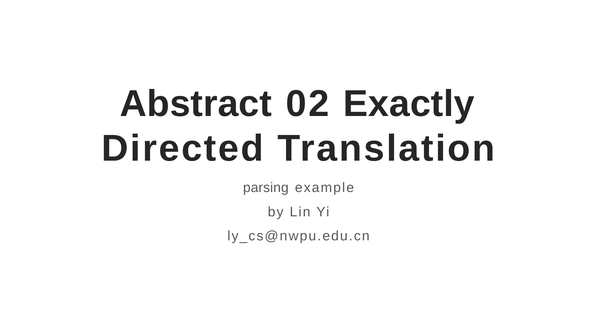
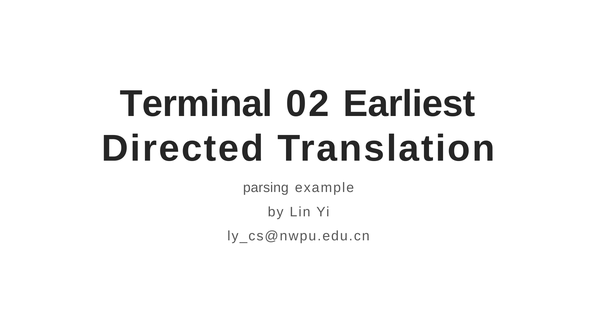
Abstract: Abstract -> Terminal (196, 104)
Exactly: Exactly -> Earliest (409, 104)
